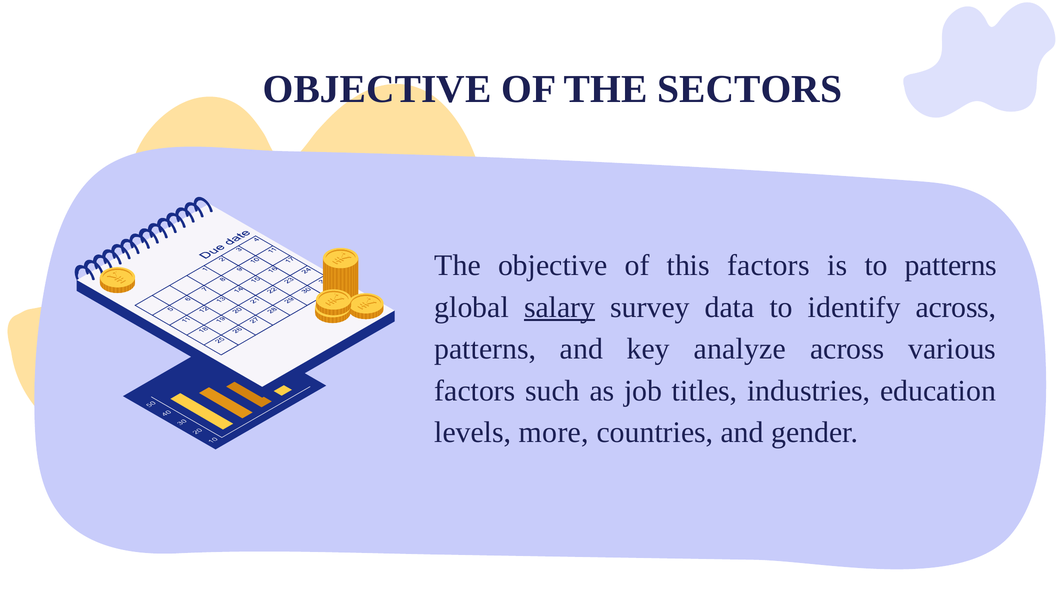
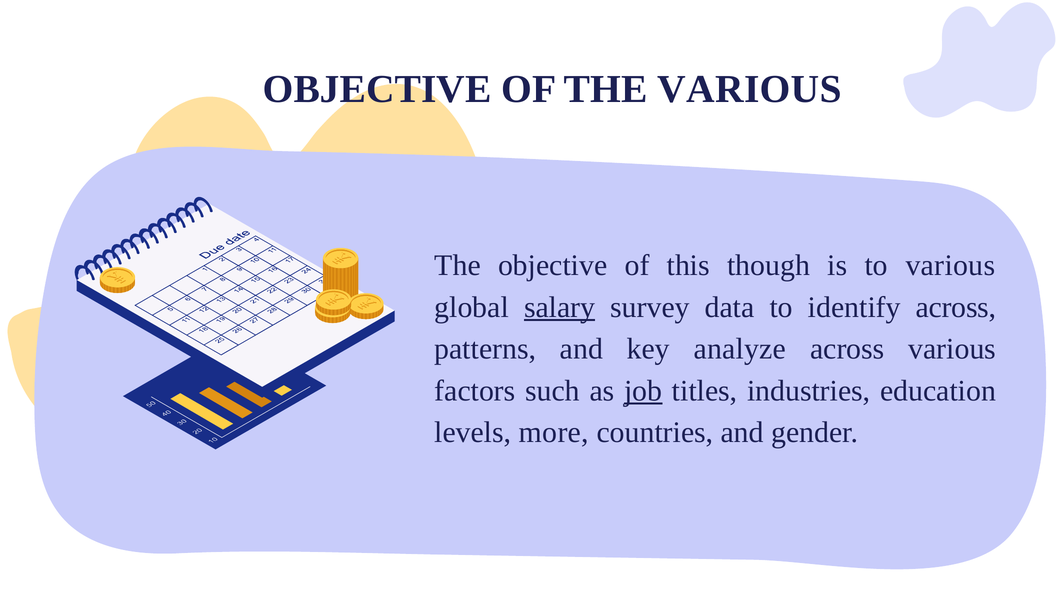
THE SECTORS: SECTORS -> VARIOUS (750, 89)
this factors: factors -> though (769, 265)
to patterns: patterns -> various (950, 265)
job underline: none -> present (643, 391)
